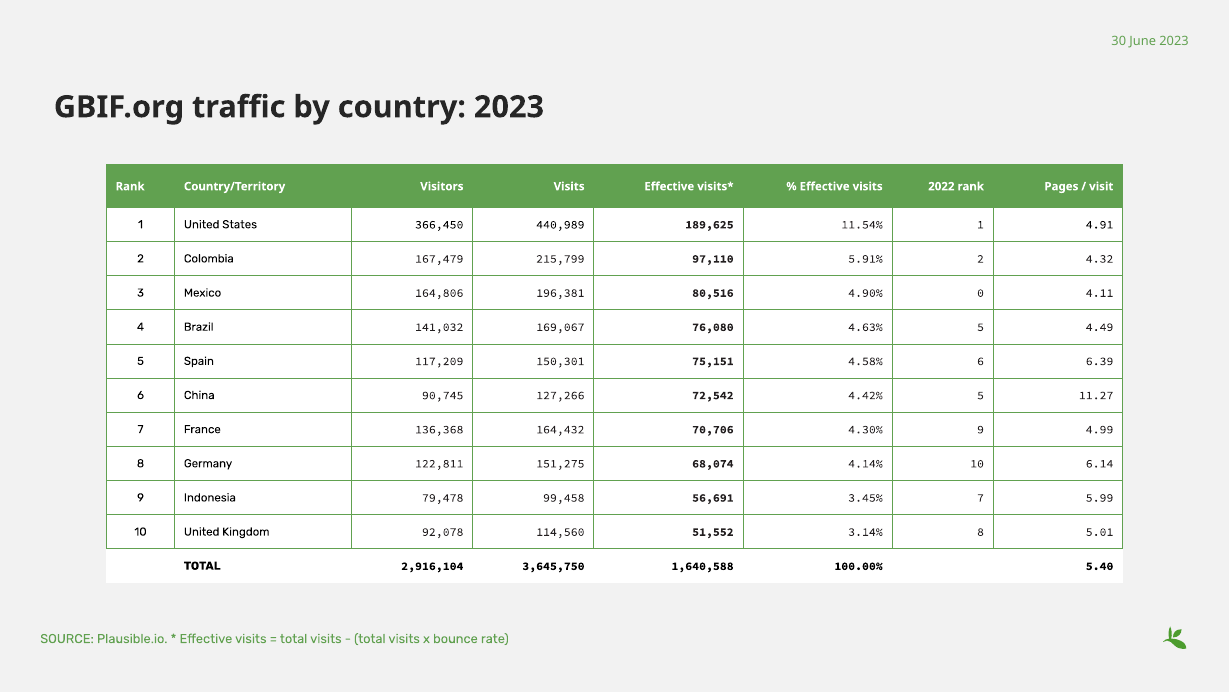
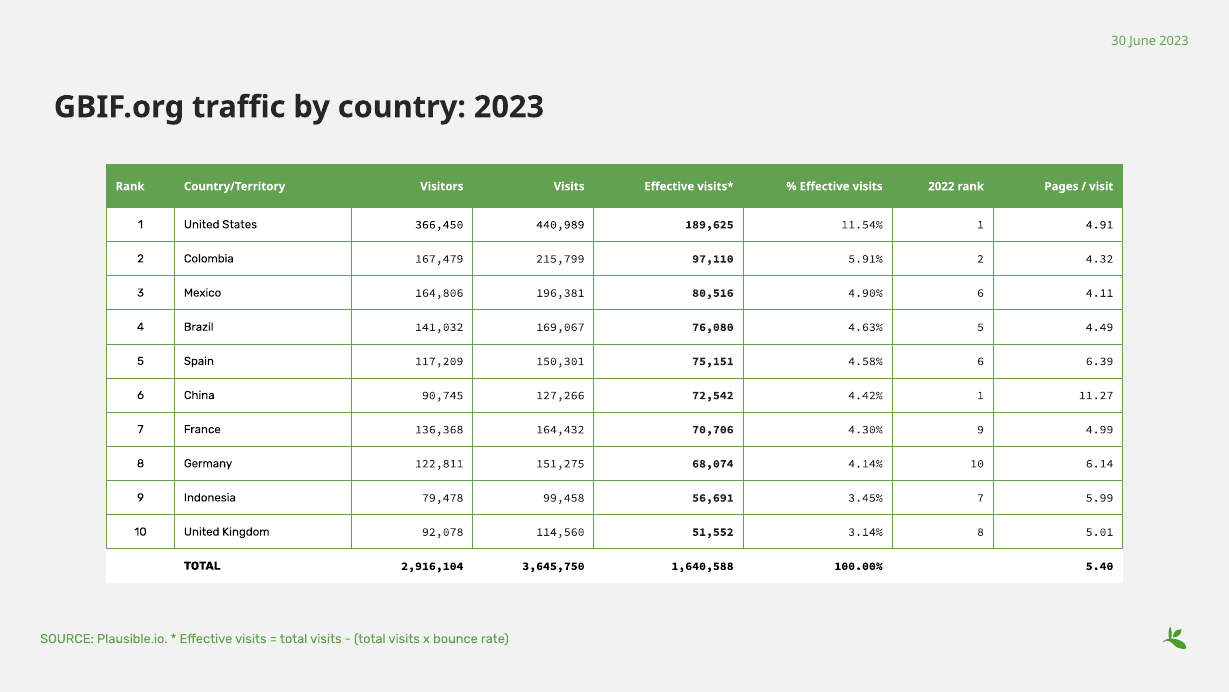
4.90% 0: 0 -> 6 (981, 293)
4.42% 5: 5 -> 1 (981, 395)
